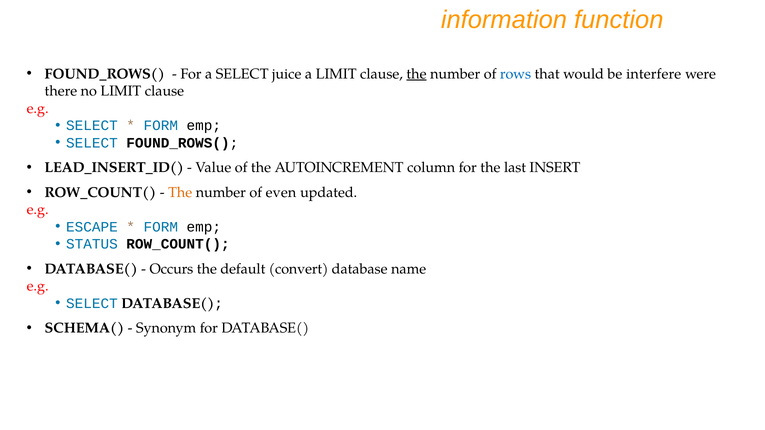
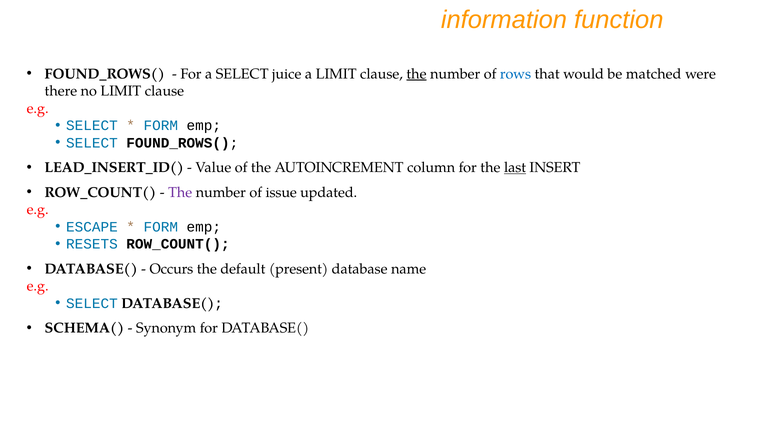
interfere: interfere -> matched (654, 74)
last underline: none -> present (515, 168)
The colour: orange -> purple (180, 193)
even: even -> issue (281, 193)
STATUS: STATUS -> RESETS (92, 244)
convert: convert -> present (299, 269)
